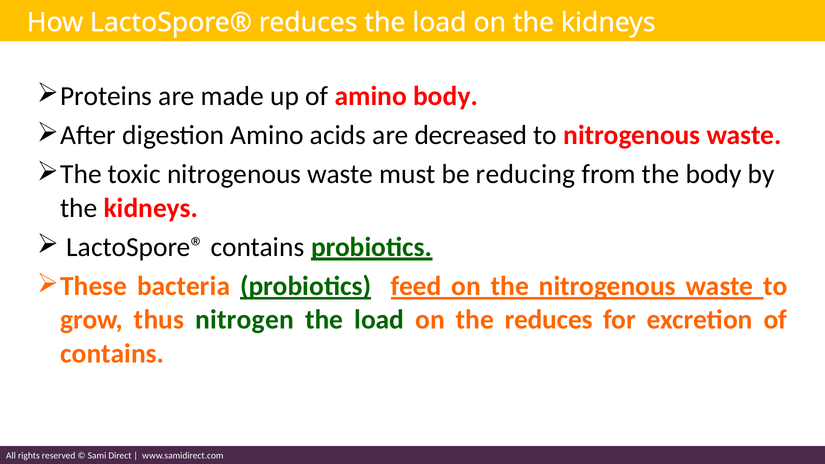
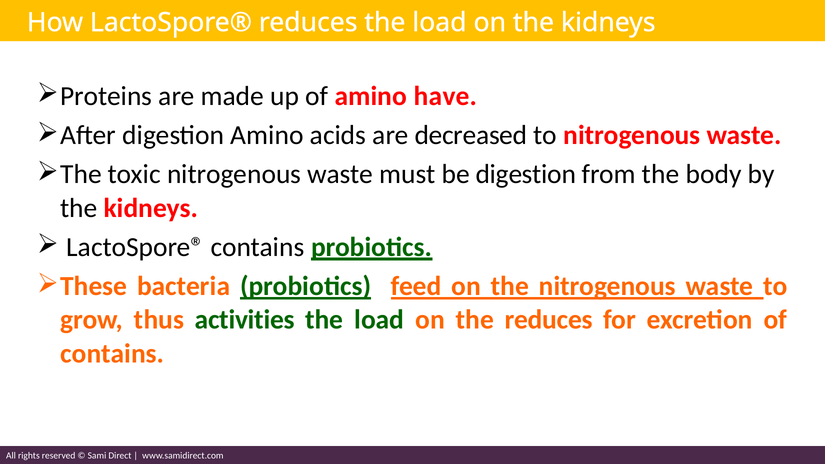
amino body: body -> have (446, 96)
be reducing: reducing -> digestion (526, 174)
nitrogen: nitrogen -> activities (245, 320)
